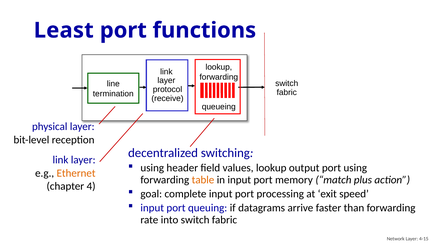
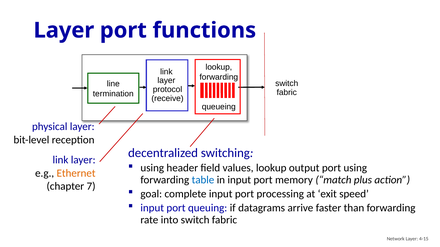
Least: Least -> Layer (64, 30)
table colour: orange -> blue (203, 180)
4: 4 -> 7 (91, 187)
